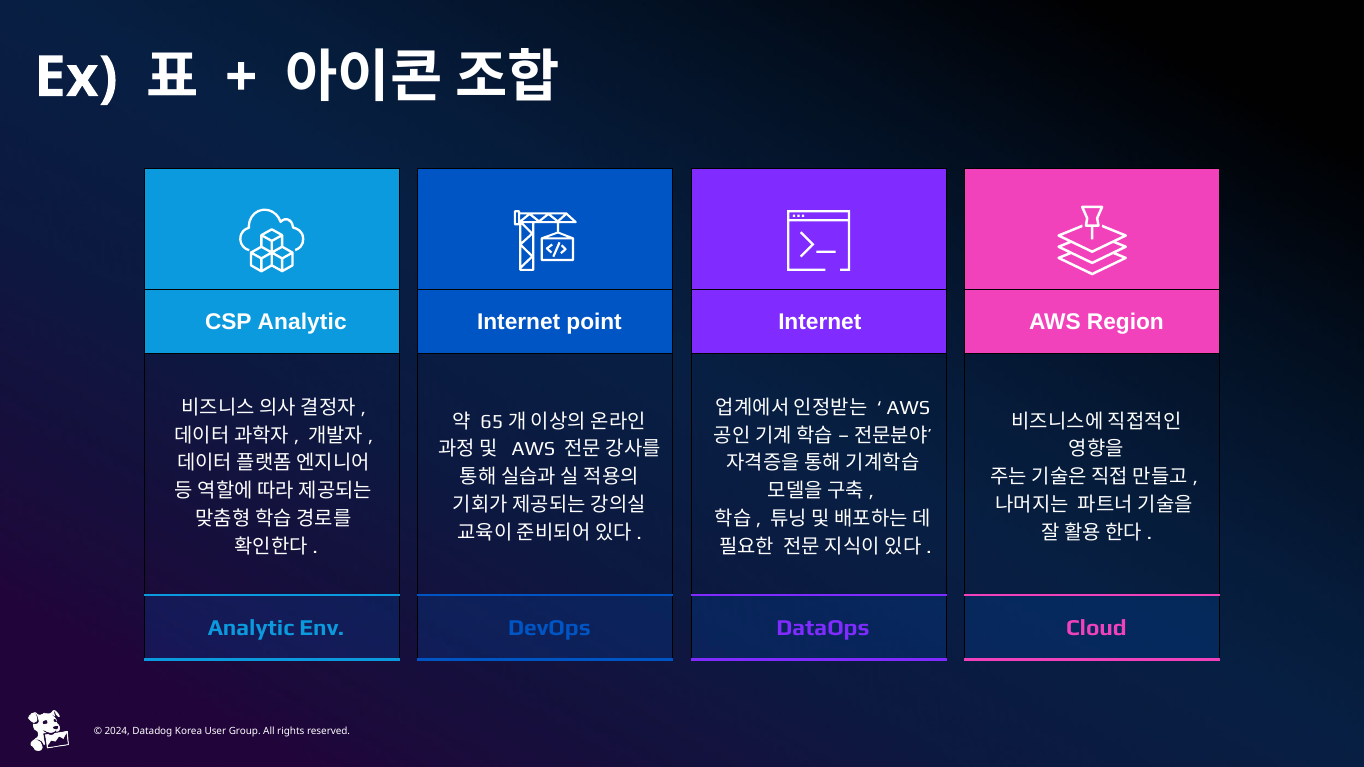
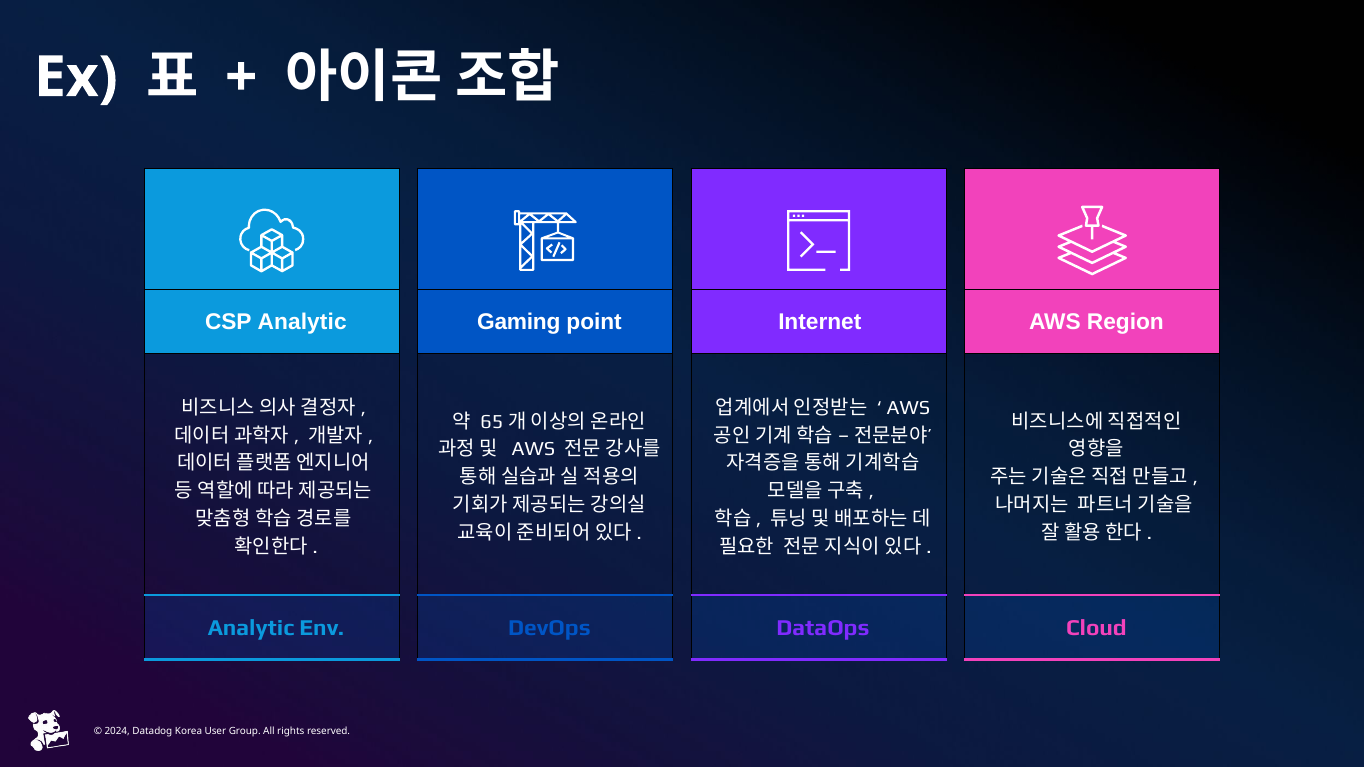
Internet: Internet -> Gaming (519, 322)
